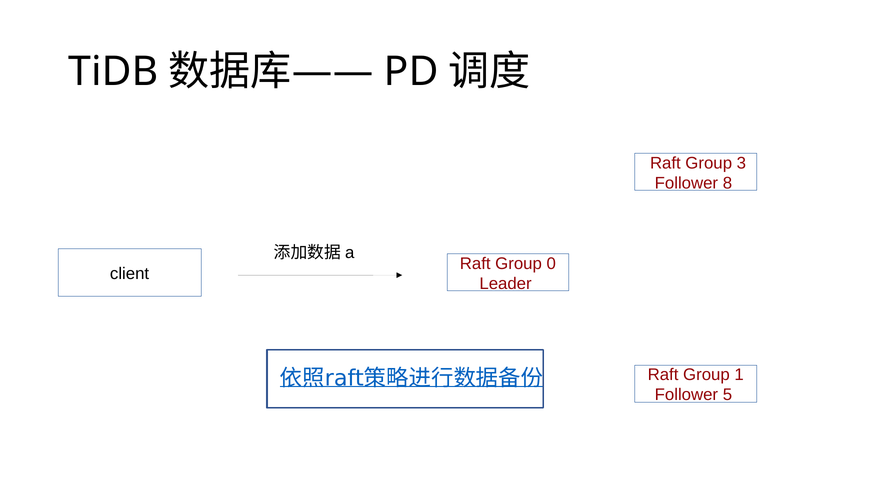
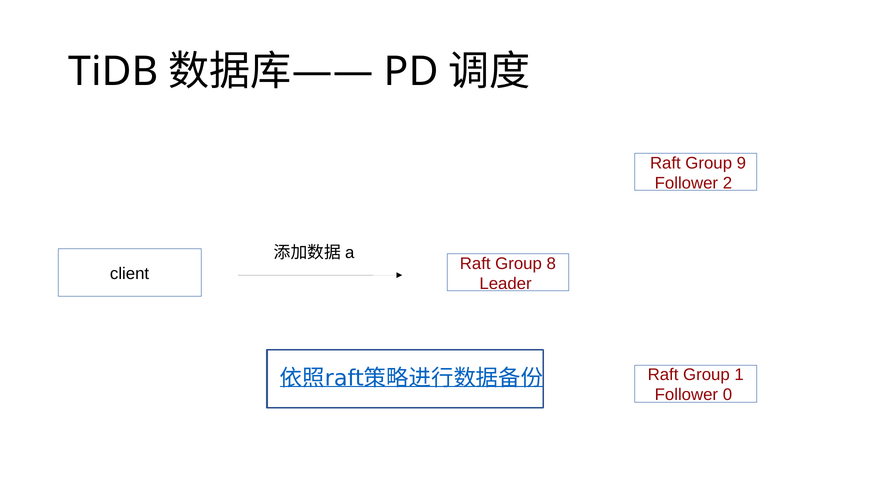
3: 3 -> 9 (741, 163)
8: 8 -> 2 (727, 183)
0: 0 -> 8 (551, 264)
5: 5 -> 0 (727, 395)
